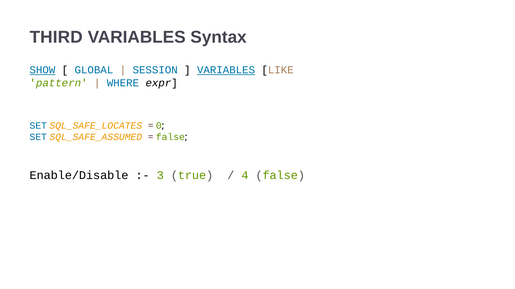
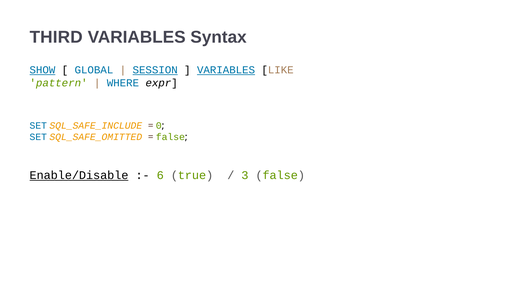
SESSION underline: none -> present (155, 70)
SQL_SAFE_LOCATES: SQL_SAFE_LOCATES -> SQL_SAFE_INCLUDE (96, 126)
SQL_SAFE_ASSUMED: SQL_SAFE_ASSUMED -> SQL_SAFE_OMITTED (96, 137)
Enable/Disable underline: none -> present (79, 176)
3: 3 -> 6 (160, 176)
4: 4 -> 3 (245, 176)
